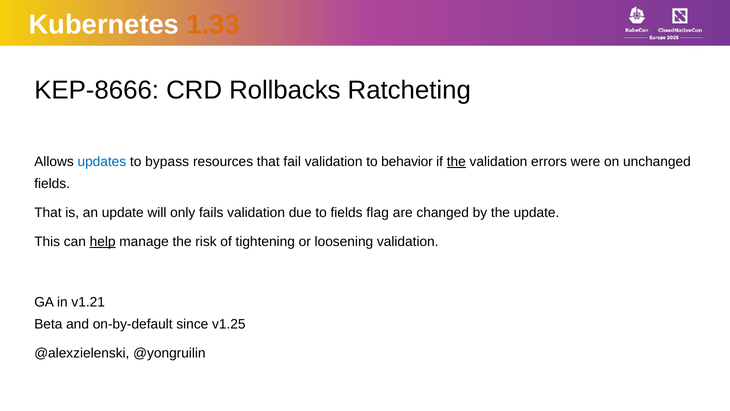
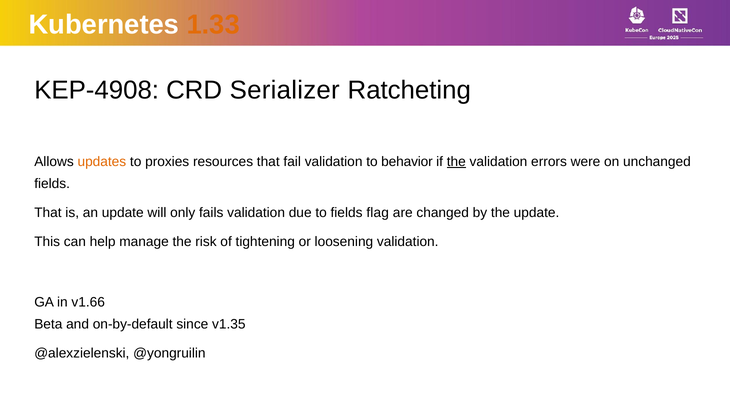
KEP-8666: KEP-8666 -> KEP-4908 (97, 90)
Rollbacks: Rollbacks -> Serializer (285, 90)
updates colour: blue -> orange (102, 161)
bypass: bypass -> proxies (167, 161)
help underline: present -> none (103, 242)
v1.21: v1.21 -> v1.66 (88, 302)
v1.25: v1.25 -> v1.35 (229, 324)
